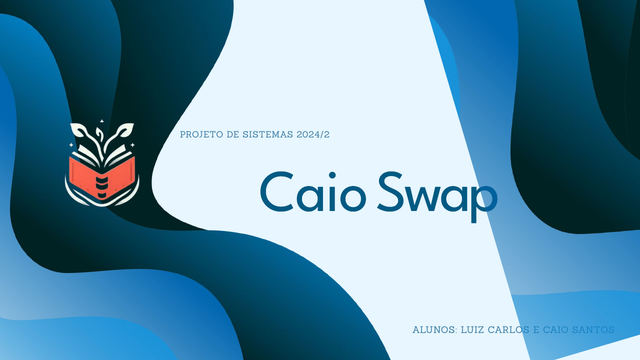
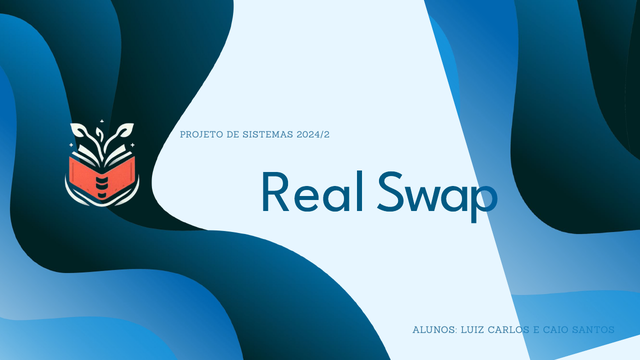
Caio: Caio -> Real (313, 191)
